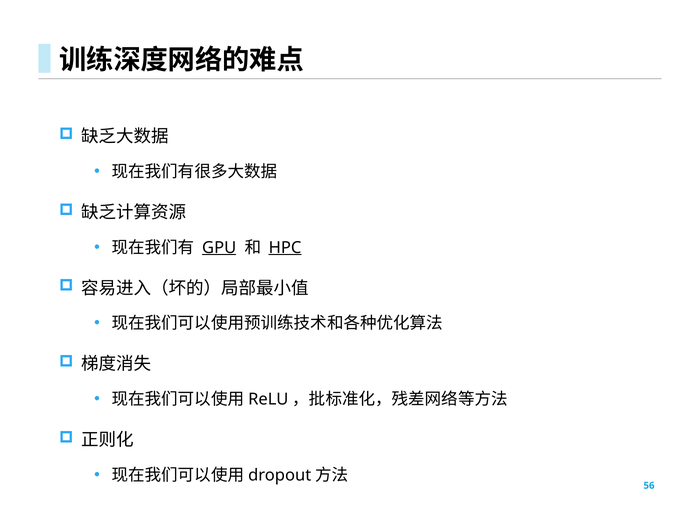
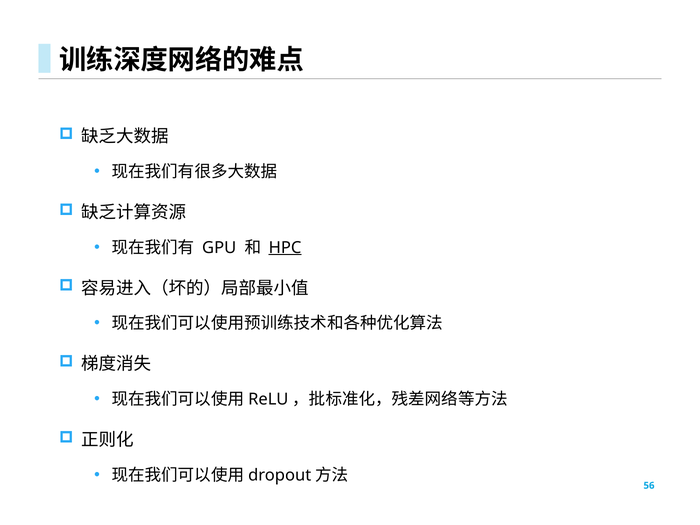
GPU underline: present -> none (219, 248)
